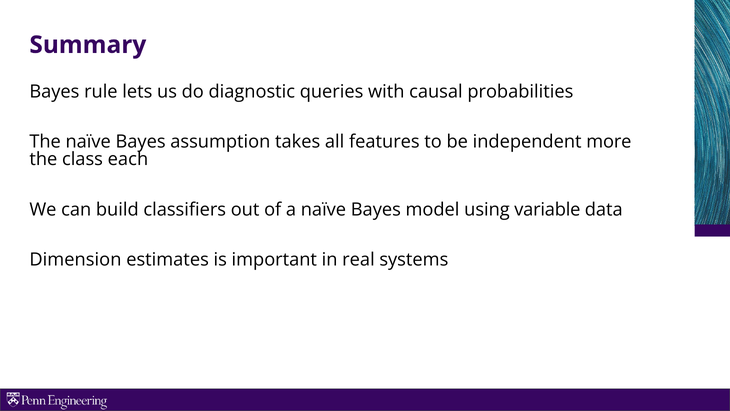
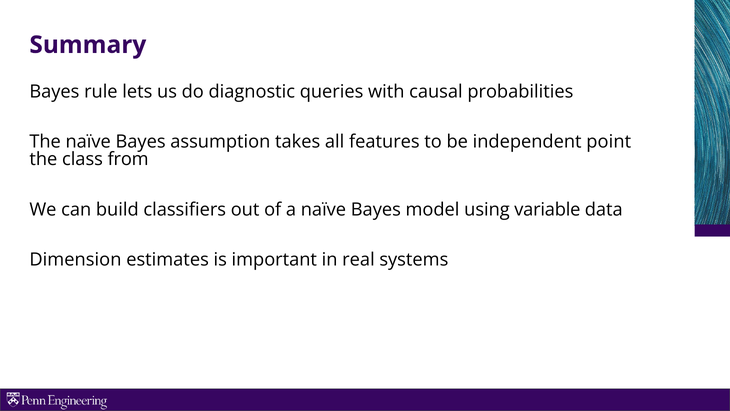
more: more -> point (609, 142)
each: each -> from (128, 159)
